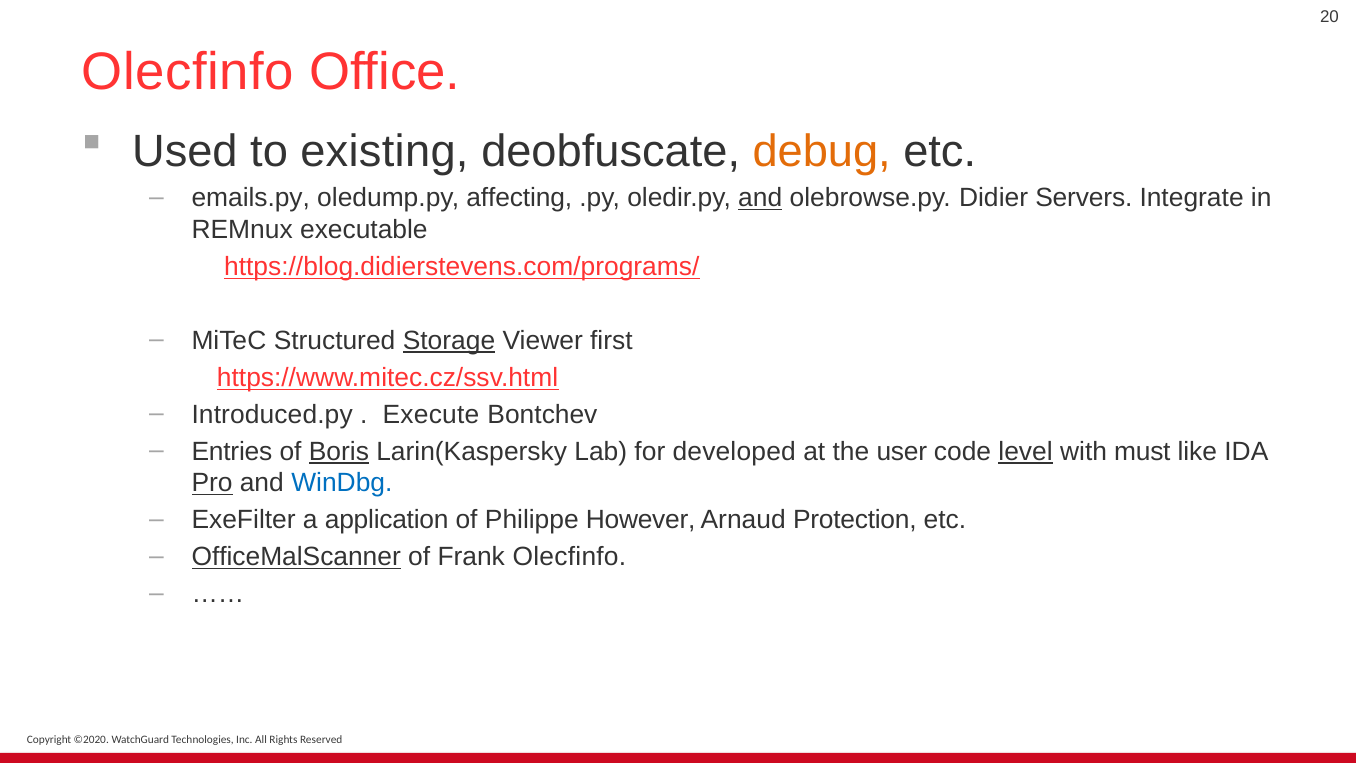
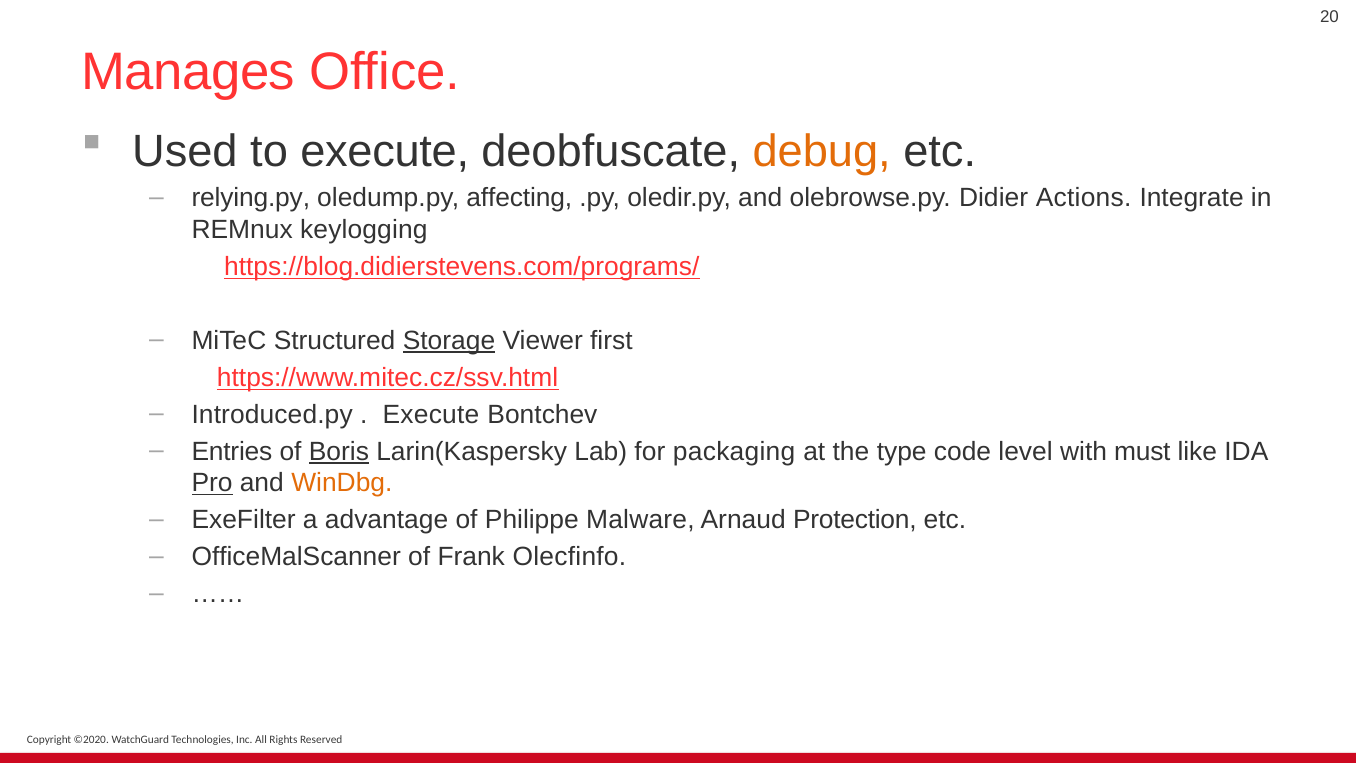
Olecfinfo: Olecfinfo -> Manages (188, 72)
to existing: existing -> execute (385, 151)
emails.py: emails.py -> relying.py (251, 198)
and underline: present -> none (760, 198)
Servers: Servers -> Actions (1084, 198)
executable: executable -> keylogging (364, 230)
developed: developed -> packaging (734, 451)
user: user -> type (902, 451)
level underline: present -> none (1026, 451)
WinDbg colour: blue -> orange (342, 483)
application: application -> advantage (387, 520)
However: However -> Malware (640, 520)
OfficeMalScanner underline: present -> none (296, 557)
